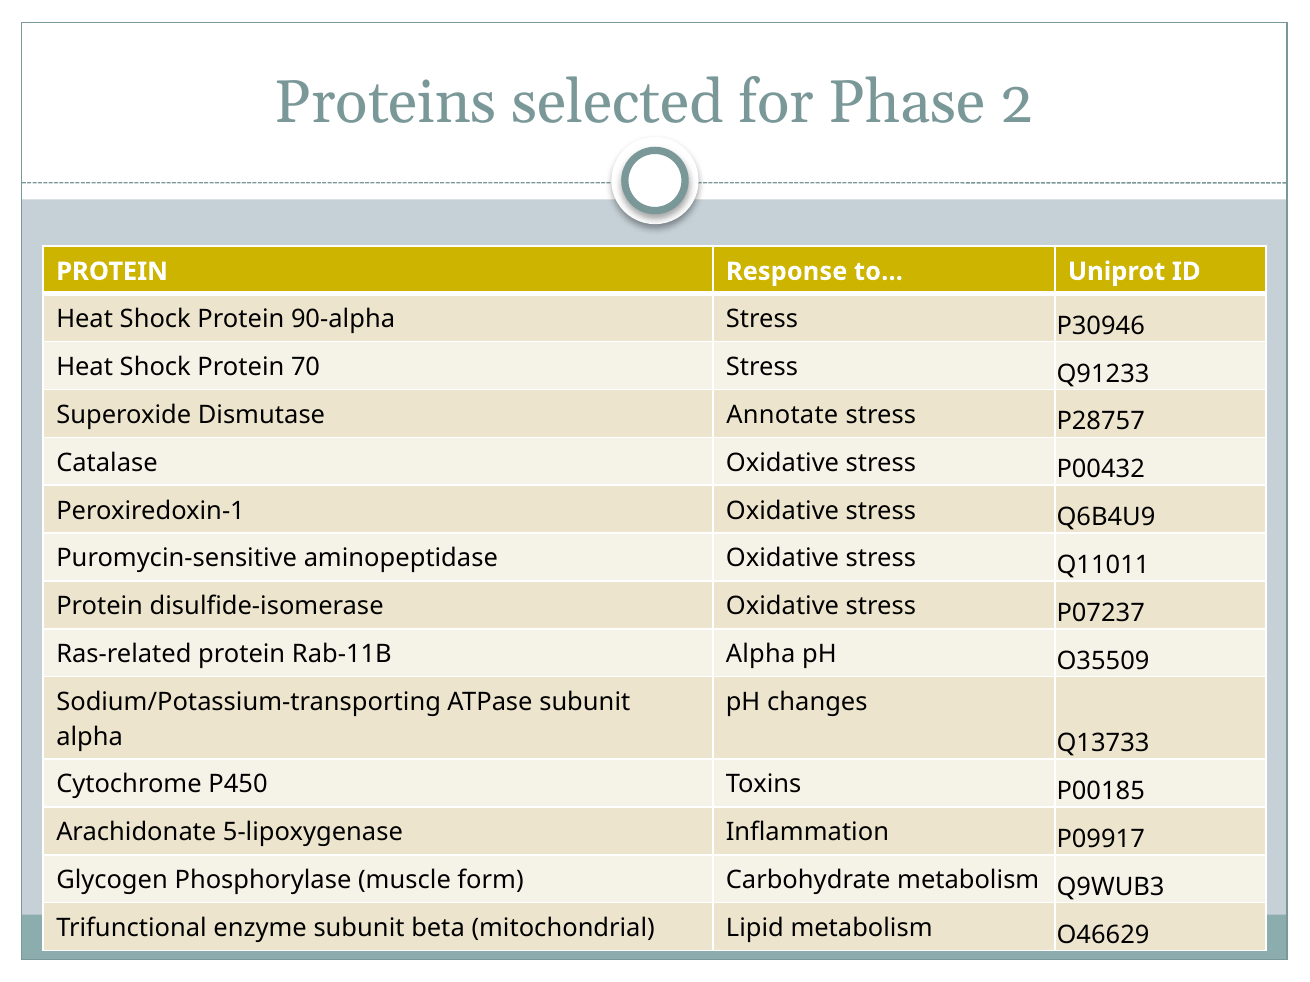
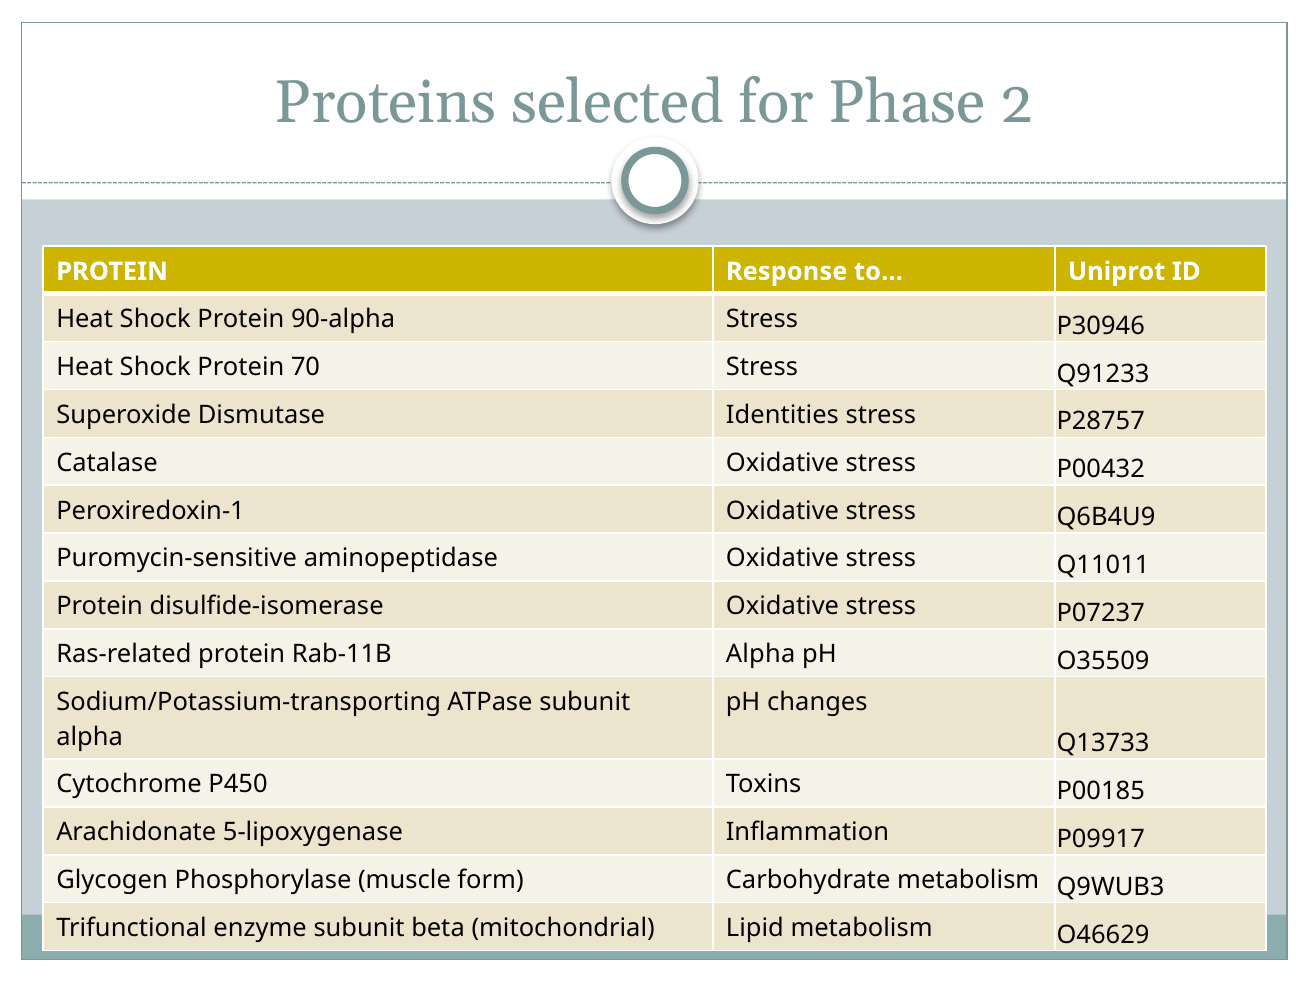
Annotate: Annotate -> Identities (782, 415)
